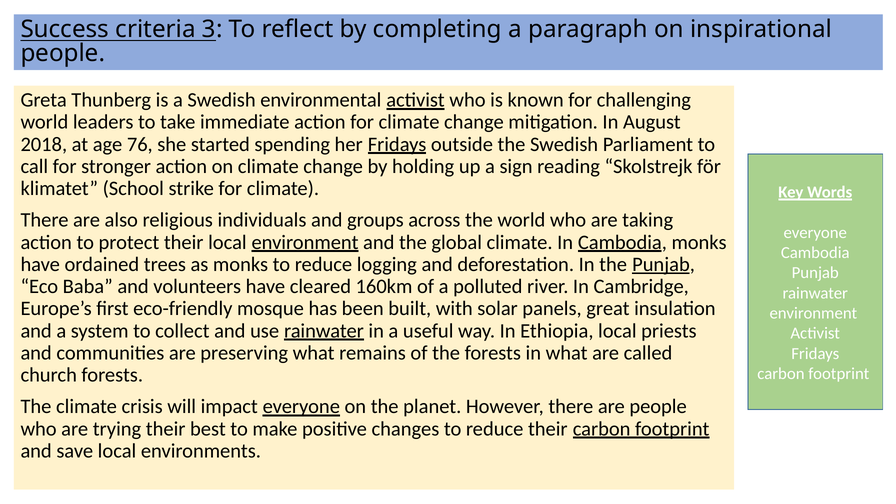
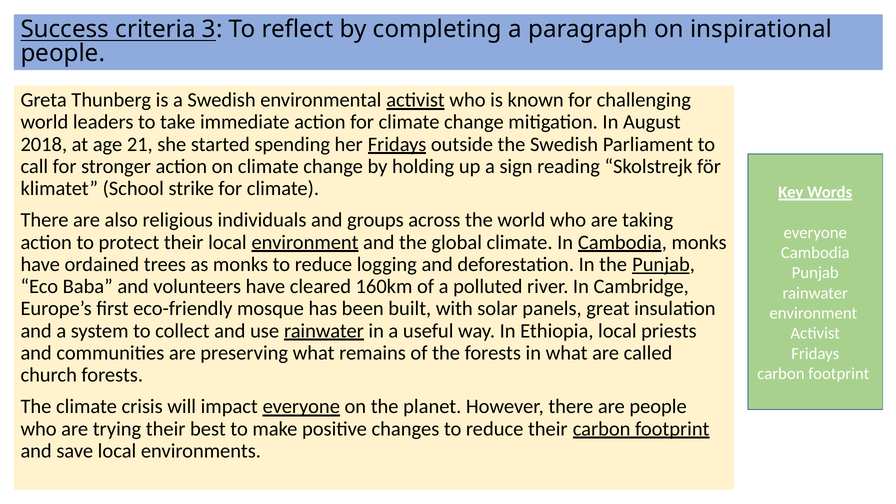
76: 76 -> 21 (140, 144)
